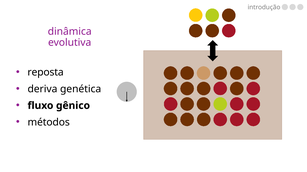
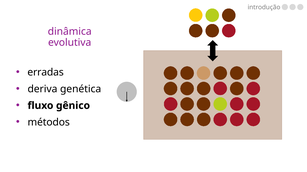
reposta: reposta -> erradas (46, 73)
